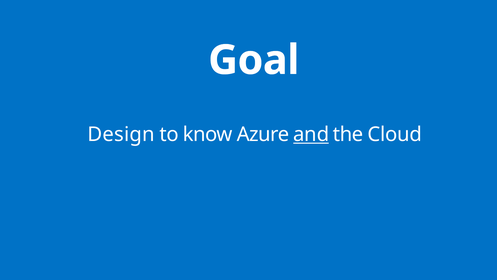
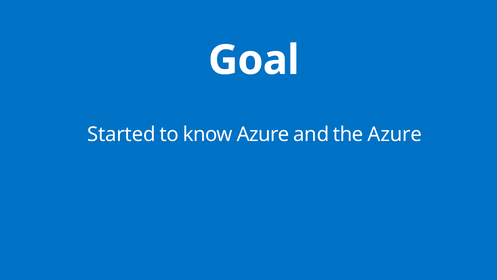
Design: Design -> Started (121, 134)
and underline: present -> none (311, 134)
the Cloud: Cloud -> Azure (395, 134)
